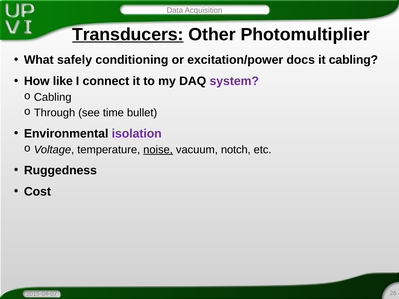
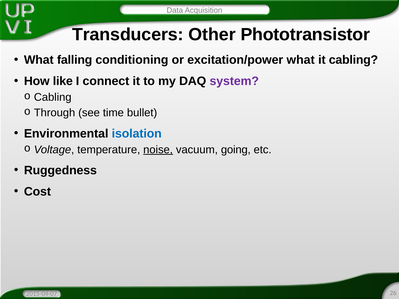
Transducers underline: present -> none (128, 34)
Photomultiplier: Photomultiplier -> Phototransistor (305, 34)
safely: safely -> falling (75, 60)
excitation/power docs: docs -> what (301, 60)
isolation colour: purple -> blue (137, 134)
notch: notch -> going (236, 150)
